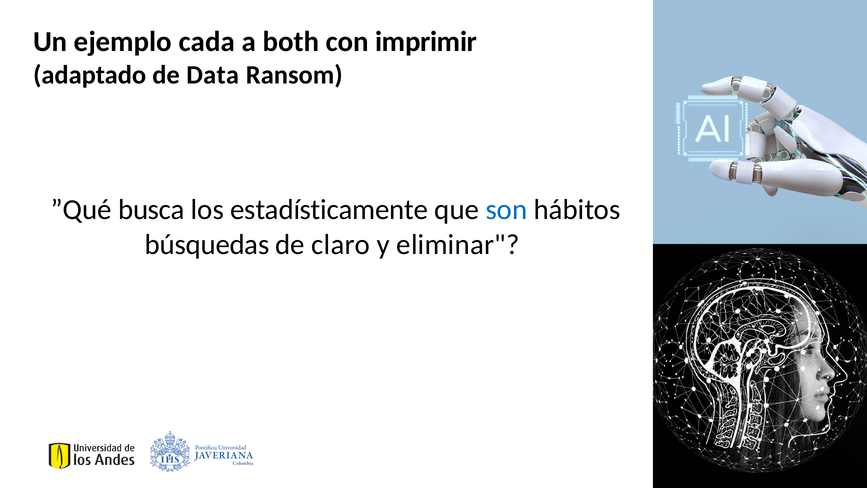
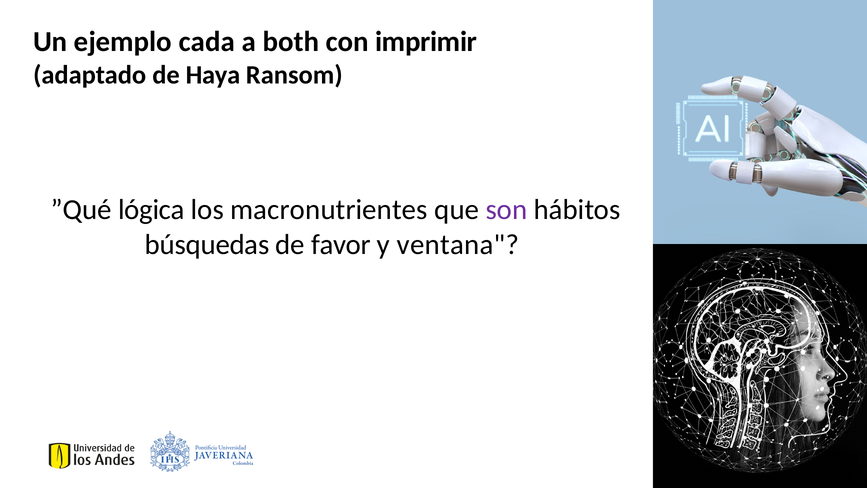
Data: Data -> Haya (213, 75)
busca: busca -> lógica (151, 210)
estadísticamente: estadísticamente -> macronutrientes (329, 210)
son colour: blue -> purple (506, 210)
claro: claro -> favor (341, 244)
eliminar: eliminar -> ventana (458, 244)
